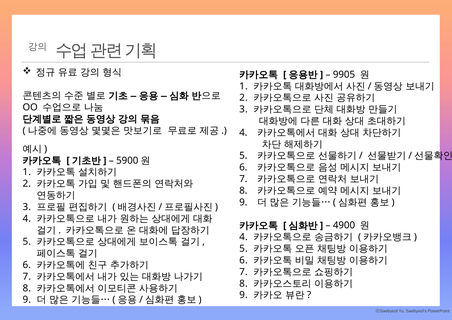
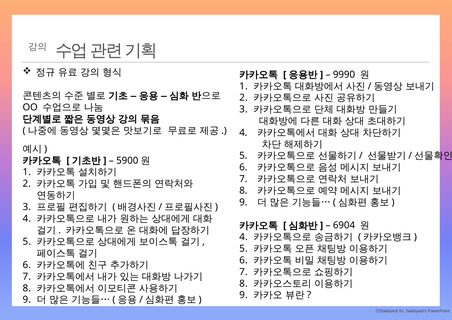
9905: 9905 -> 9990 (344, 75)
4900: 4900 -> 6904 (344, 225)
